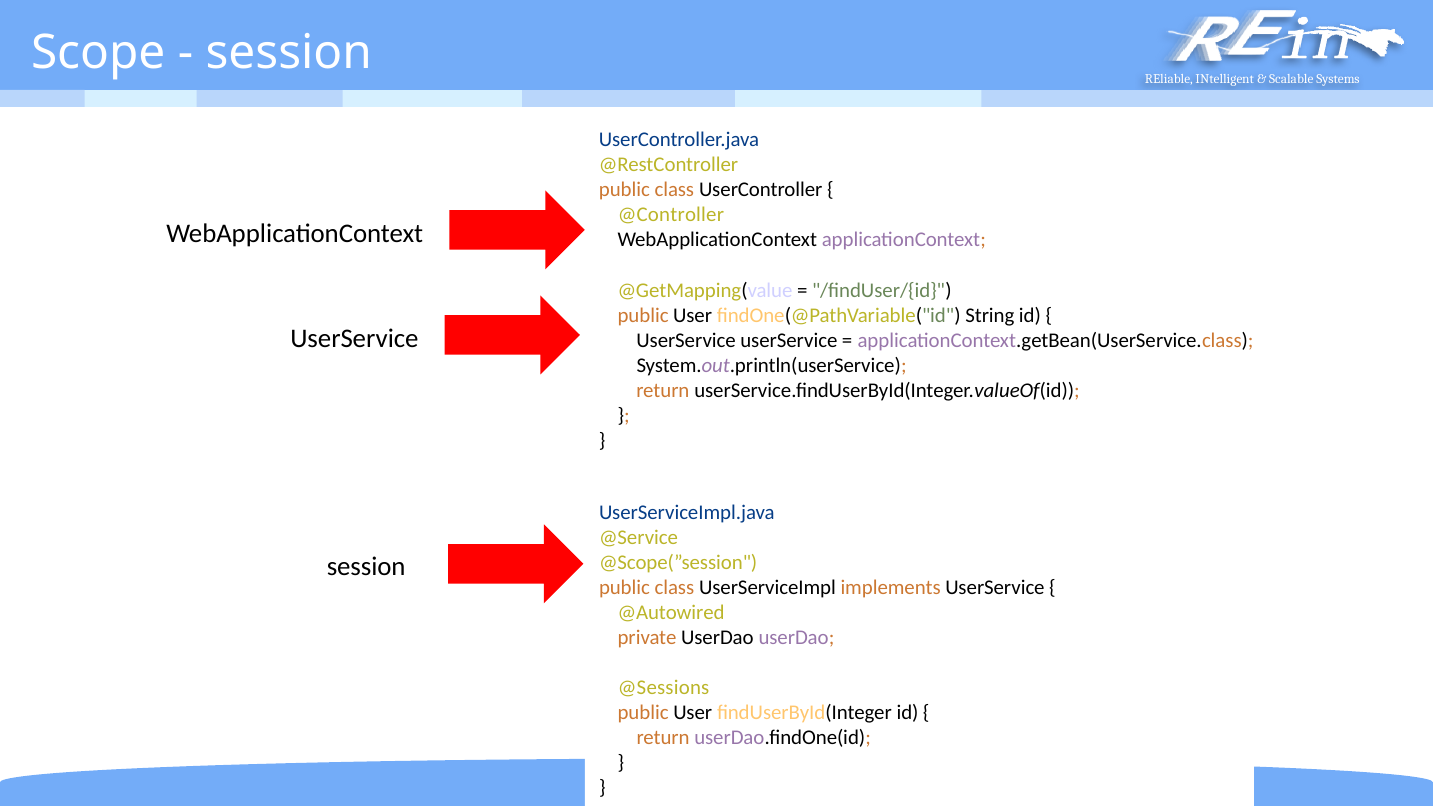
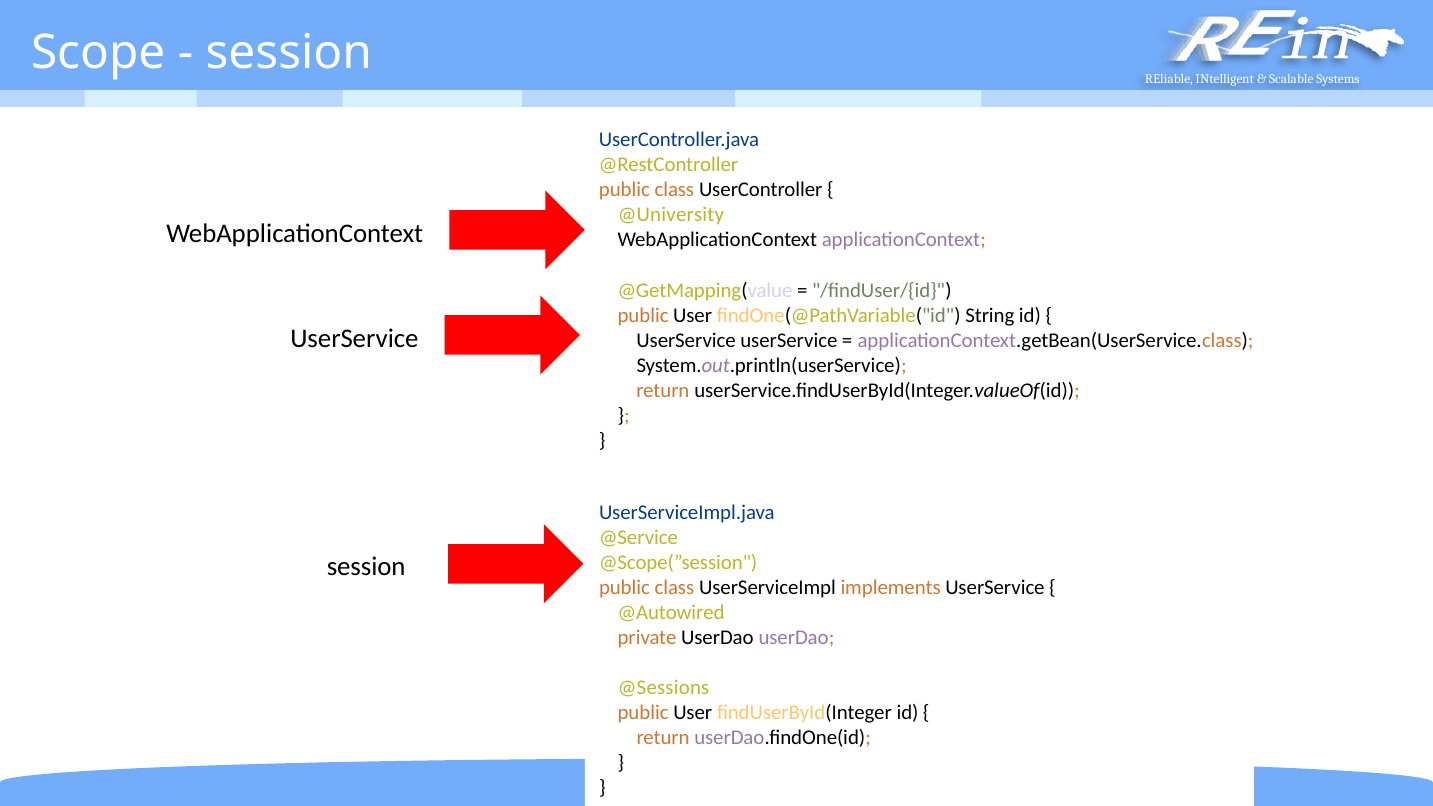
@Controller: @Controller -> @University (671, 215)
